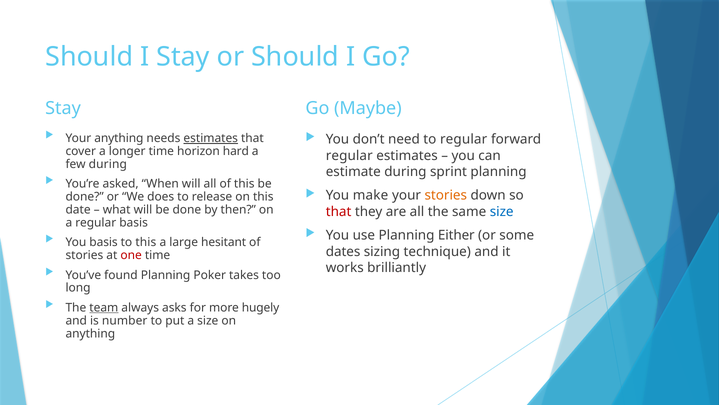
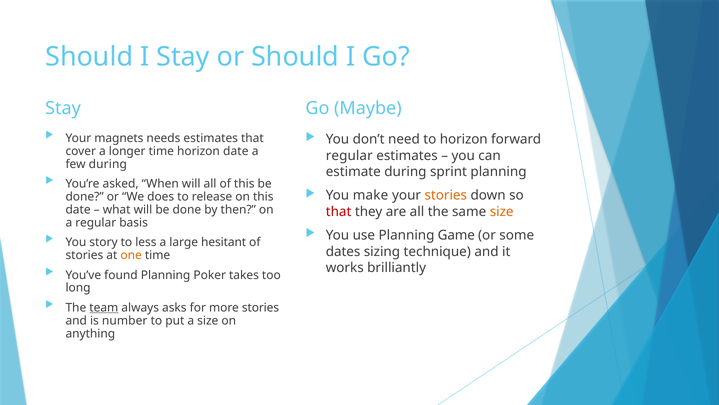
Your anything: anything -> magnets (119, 138)
estimates underline: present -> none (211, 138)
to regular: regular -> horizon (464, 139)
horizon hard: hard -> date (236, 151)
size colour: blue -> orange (502, 211)
Either: Either -> Game (456, 235)
You basis: basis -> story (103, 242)
to this: this -> less (146, 242)
one colour: red -> orange (131, 255)
more hugely: hugely -> stories (261, 307)
